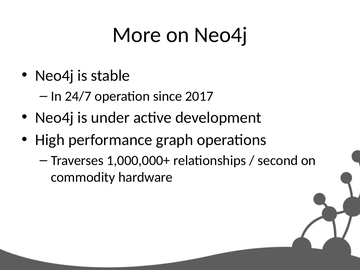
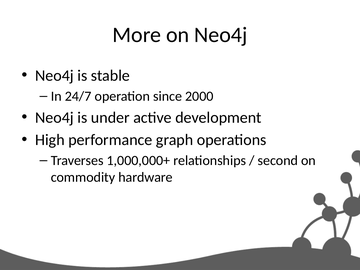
2017: 2017 -> 2000 (199, 96)
